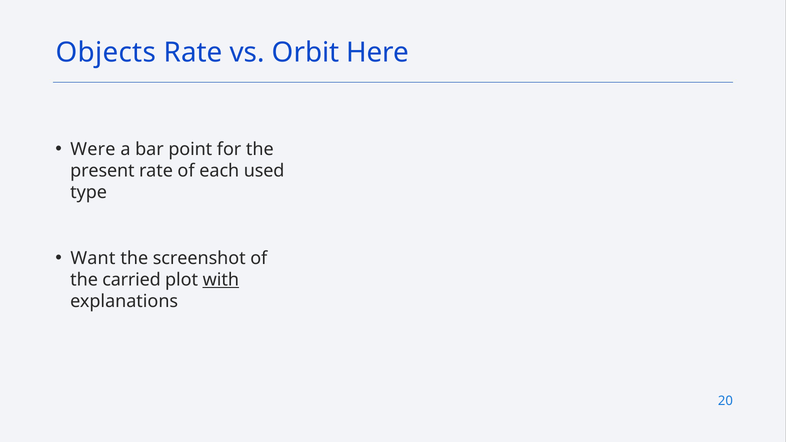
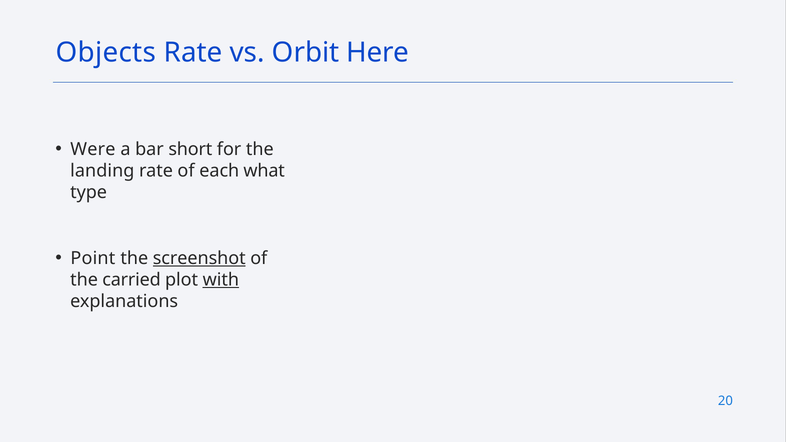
point: point -> short (190, 149)
present: present -> landing (102, 171)
used: used -> what (264, 171)
Want: Want -> Point (93, 258)
screenshot underline: none -> present (199, 258)
